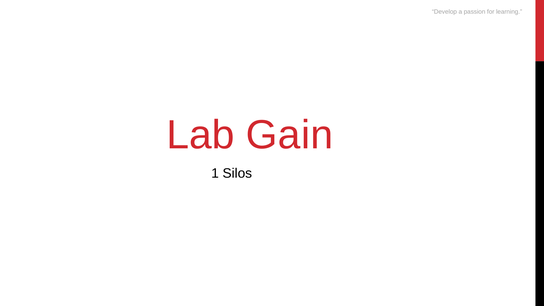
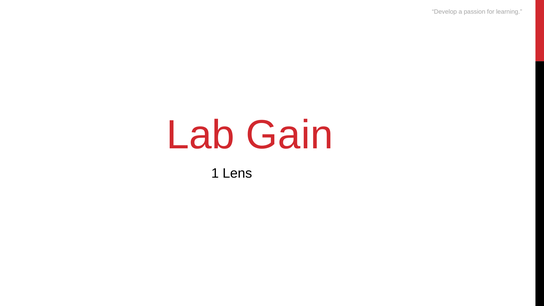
Silos: Silos -> Lens (237, 173)
